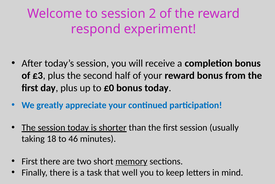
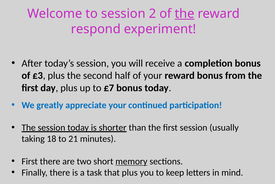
the underline: none -> present (185, 14)
£0: £0 -> £7 (109, 88)
46: 46 -> 21 (73, 138)
that well: well -> plus (130, 172)
